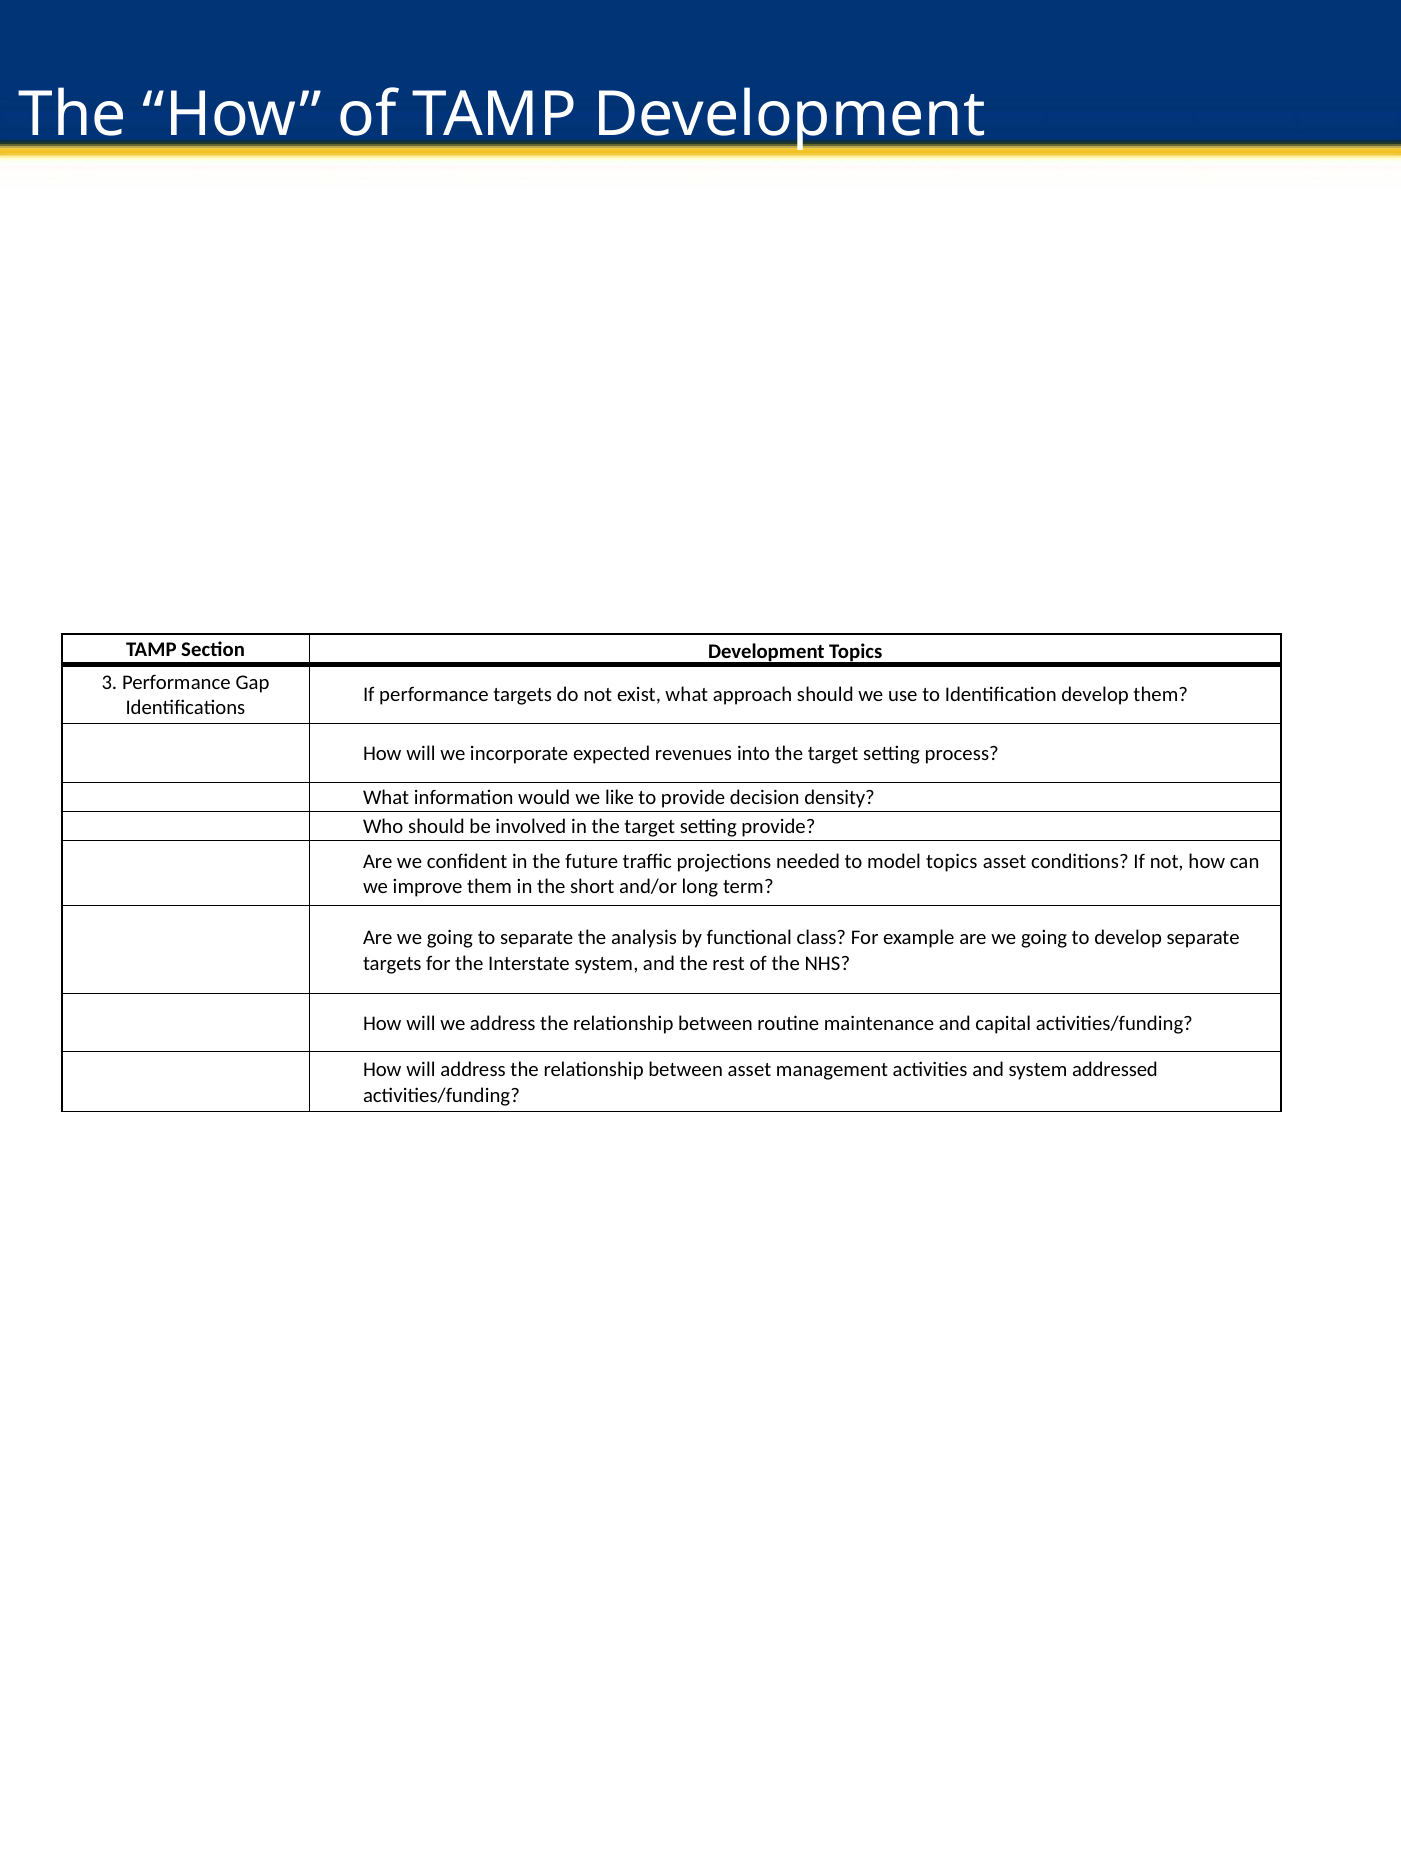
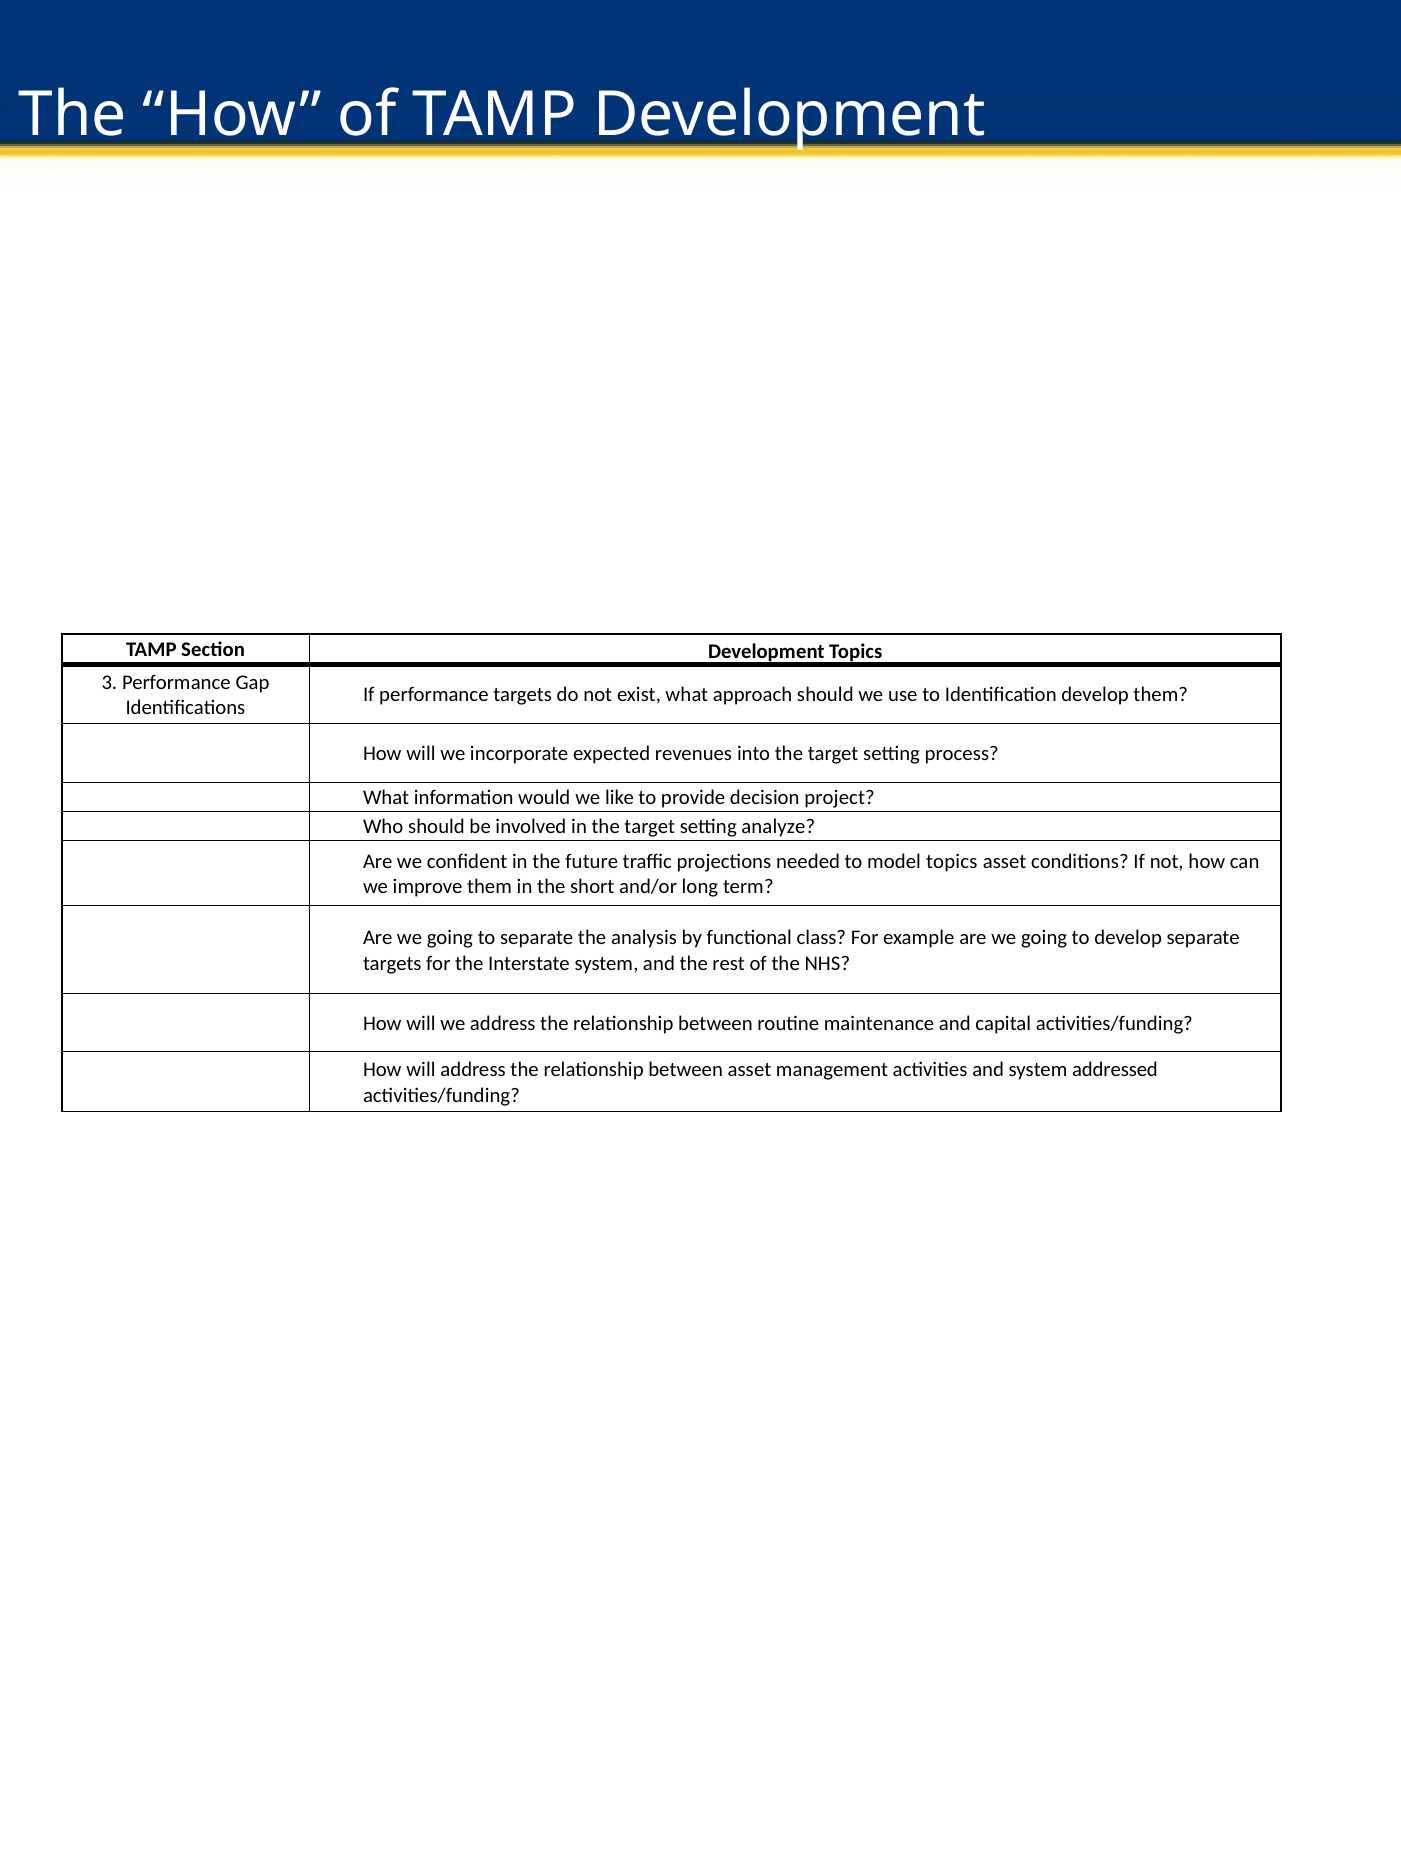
density: density -> project (840, 798)
setting provide: provide -> analyze (778, 827)
